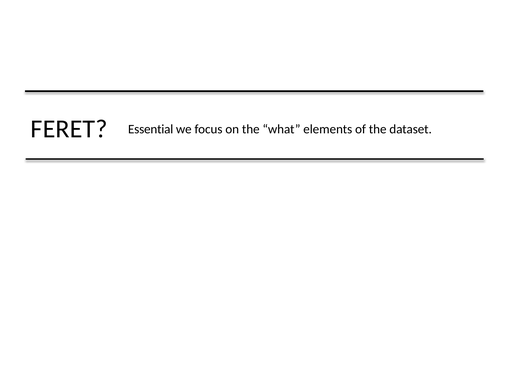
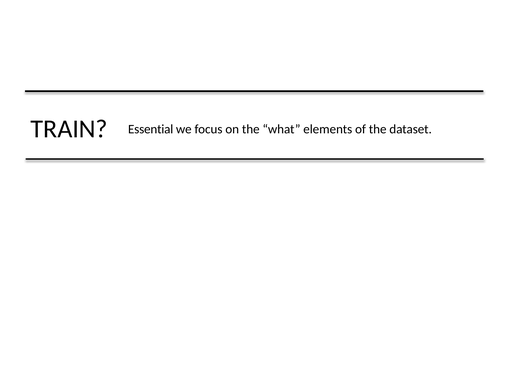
FERET: FERET -> TRAIN (69, 129)
